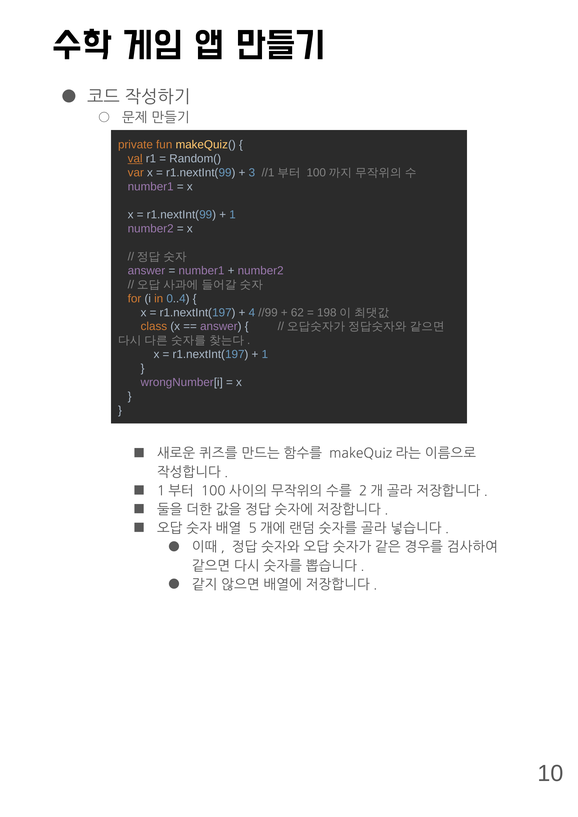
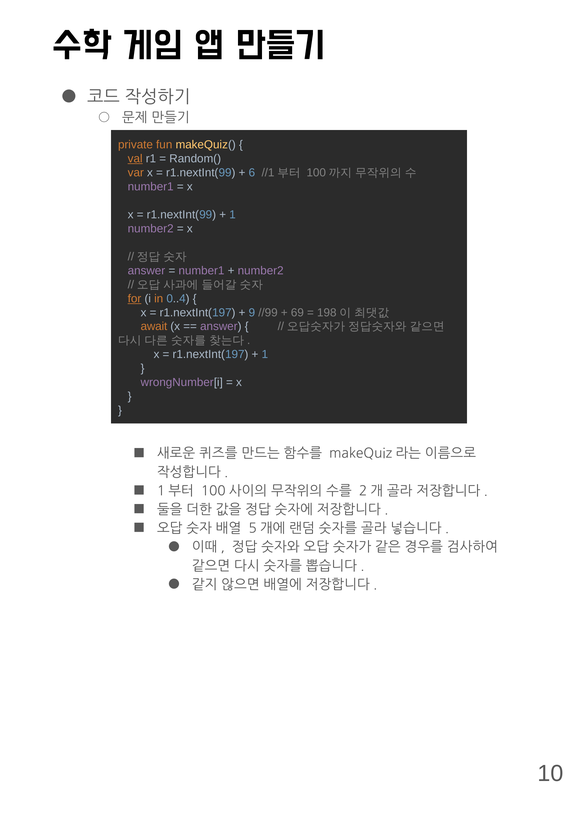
3: 3 -> 6 (252, 173)
for underline: none -> present (134, 299)
4: 4 -> 9 (252, 313)
62: 62 -> 69 (297, 313)
class: class -> await (154, 327)
